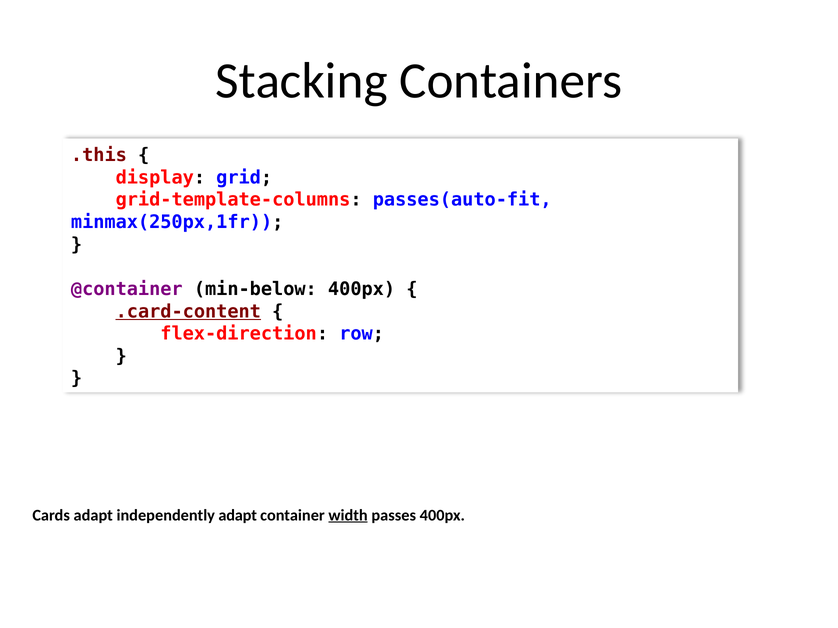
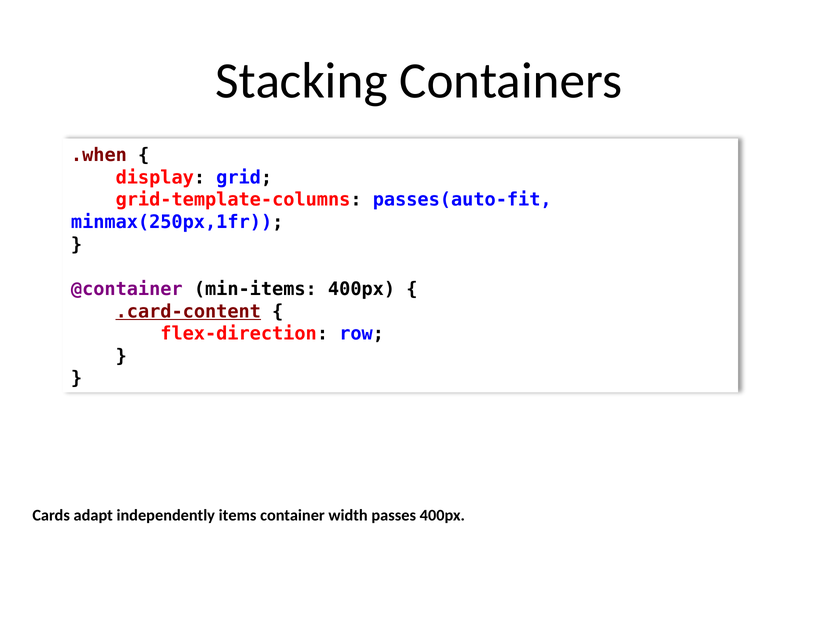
.this: .this -> .when (99, 155)
min-below: min-below -> min-items (255, 289)
independently adapt: adapt -> items (238, 516)
width underline: present -> none (348, 516)
